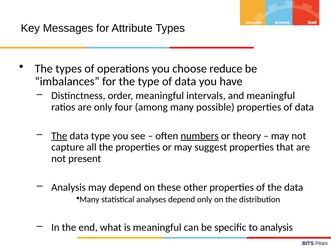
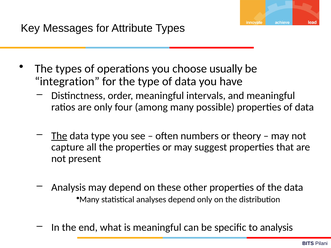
reduce: reduce -> usually (226, 69)
imbalances: imbalances -> integration (67, 82)
numbers underline: present -> none (200, 136)
